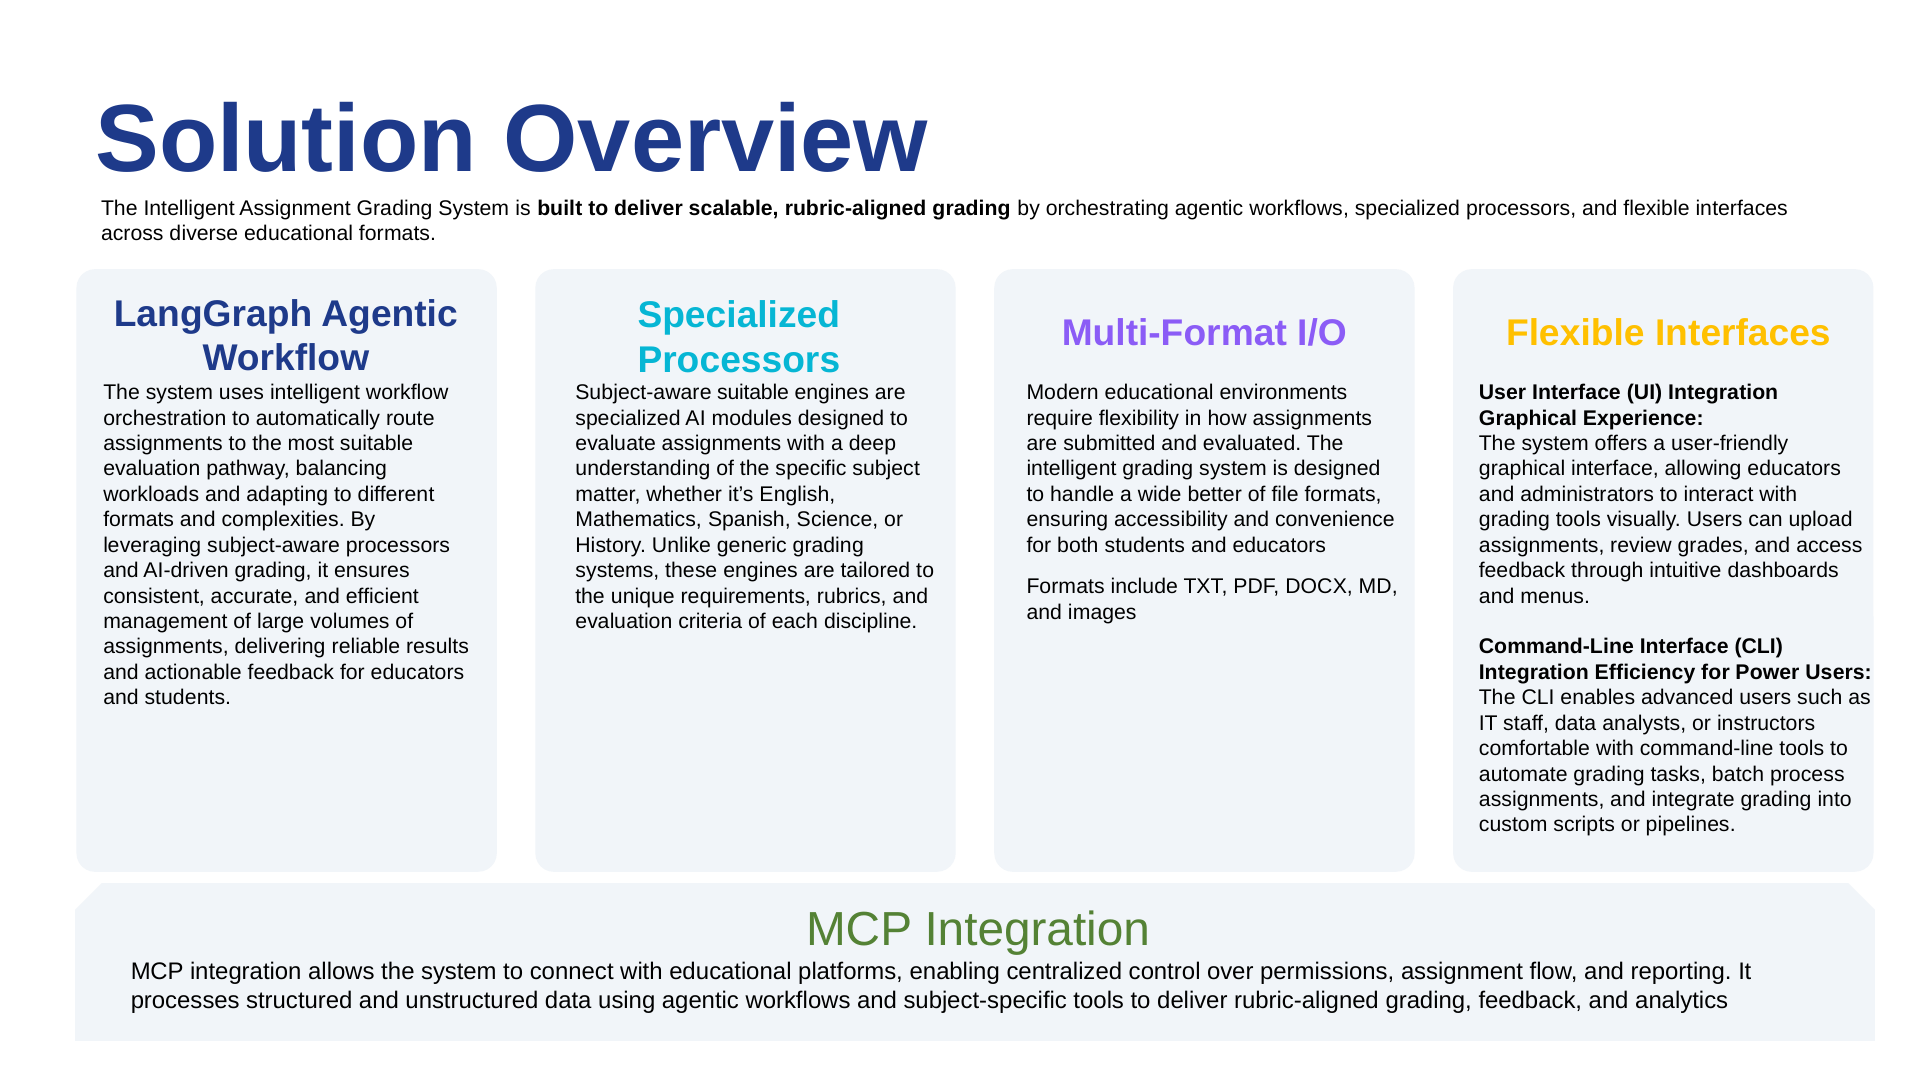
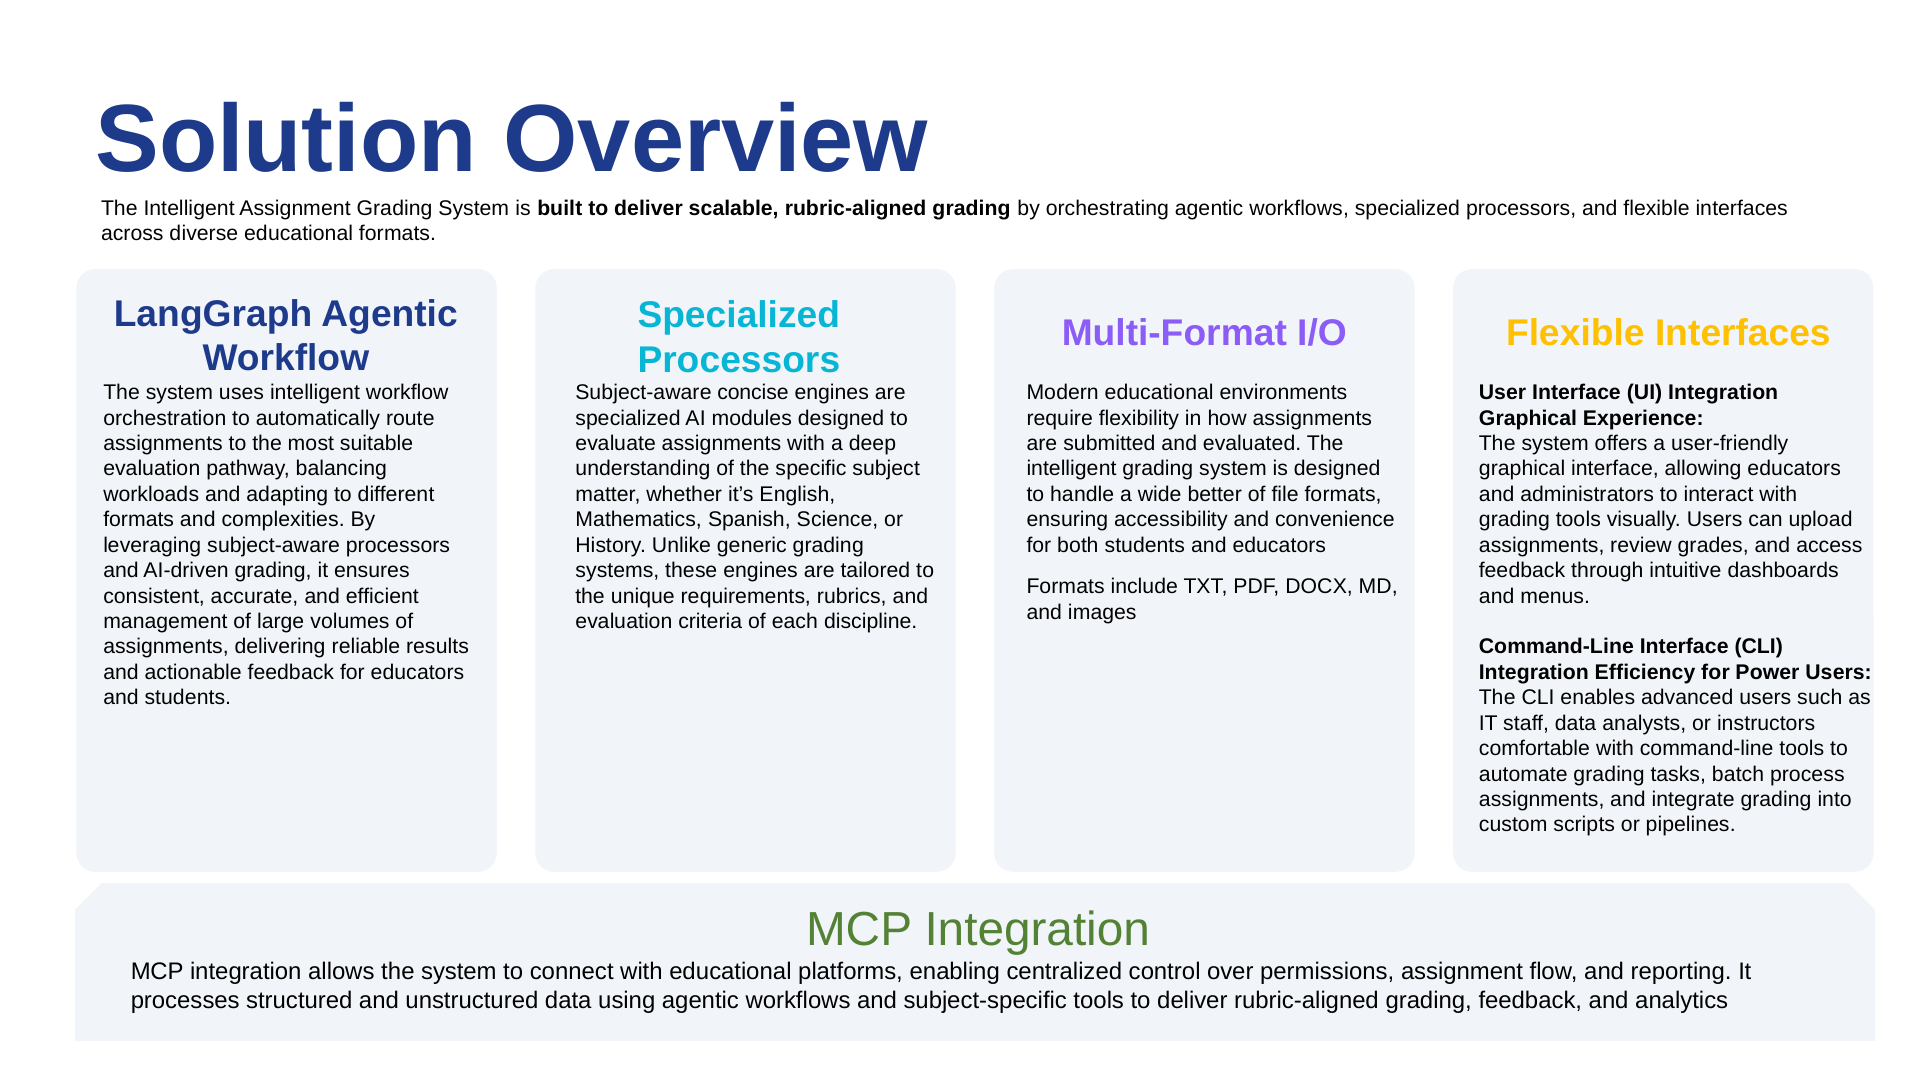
Subject-aware suitable: suitable -> concise (753, 393)
